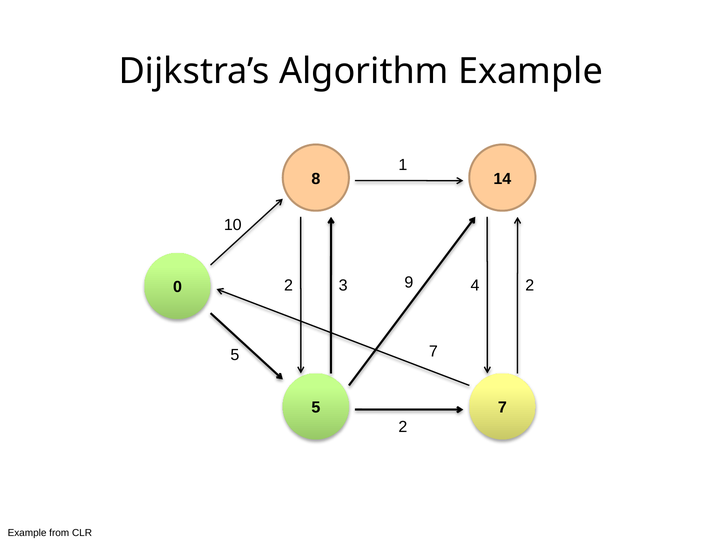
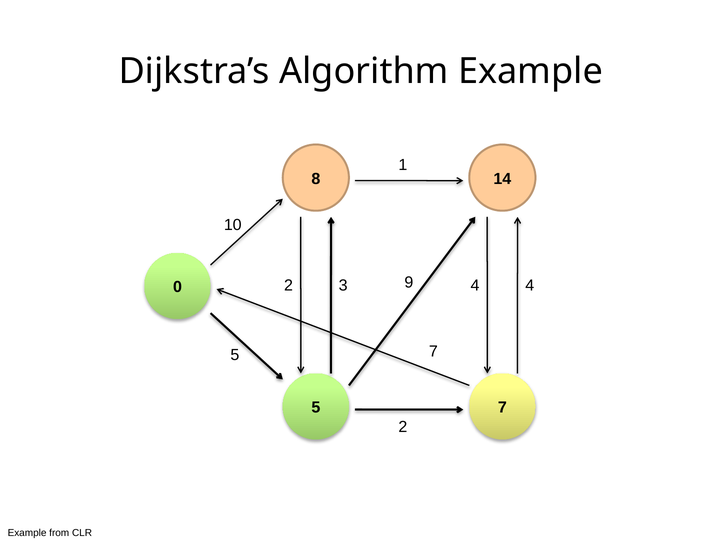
4 2: 2 -> 4 (530, 285)
